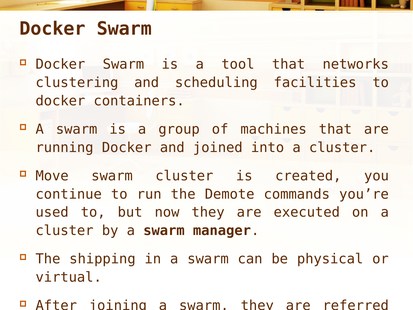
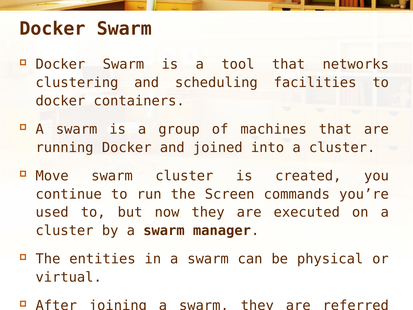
Demote: Demote -> Screen (230, 194)
shipping: shipping -> entities (102, 259)
